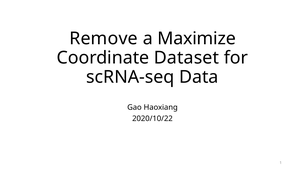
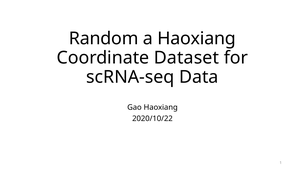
Remove: Remove -> Random (104, 39)
a Maximize: Maximize -> Haoxiang (197, 39)
